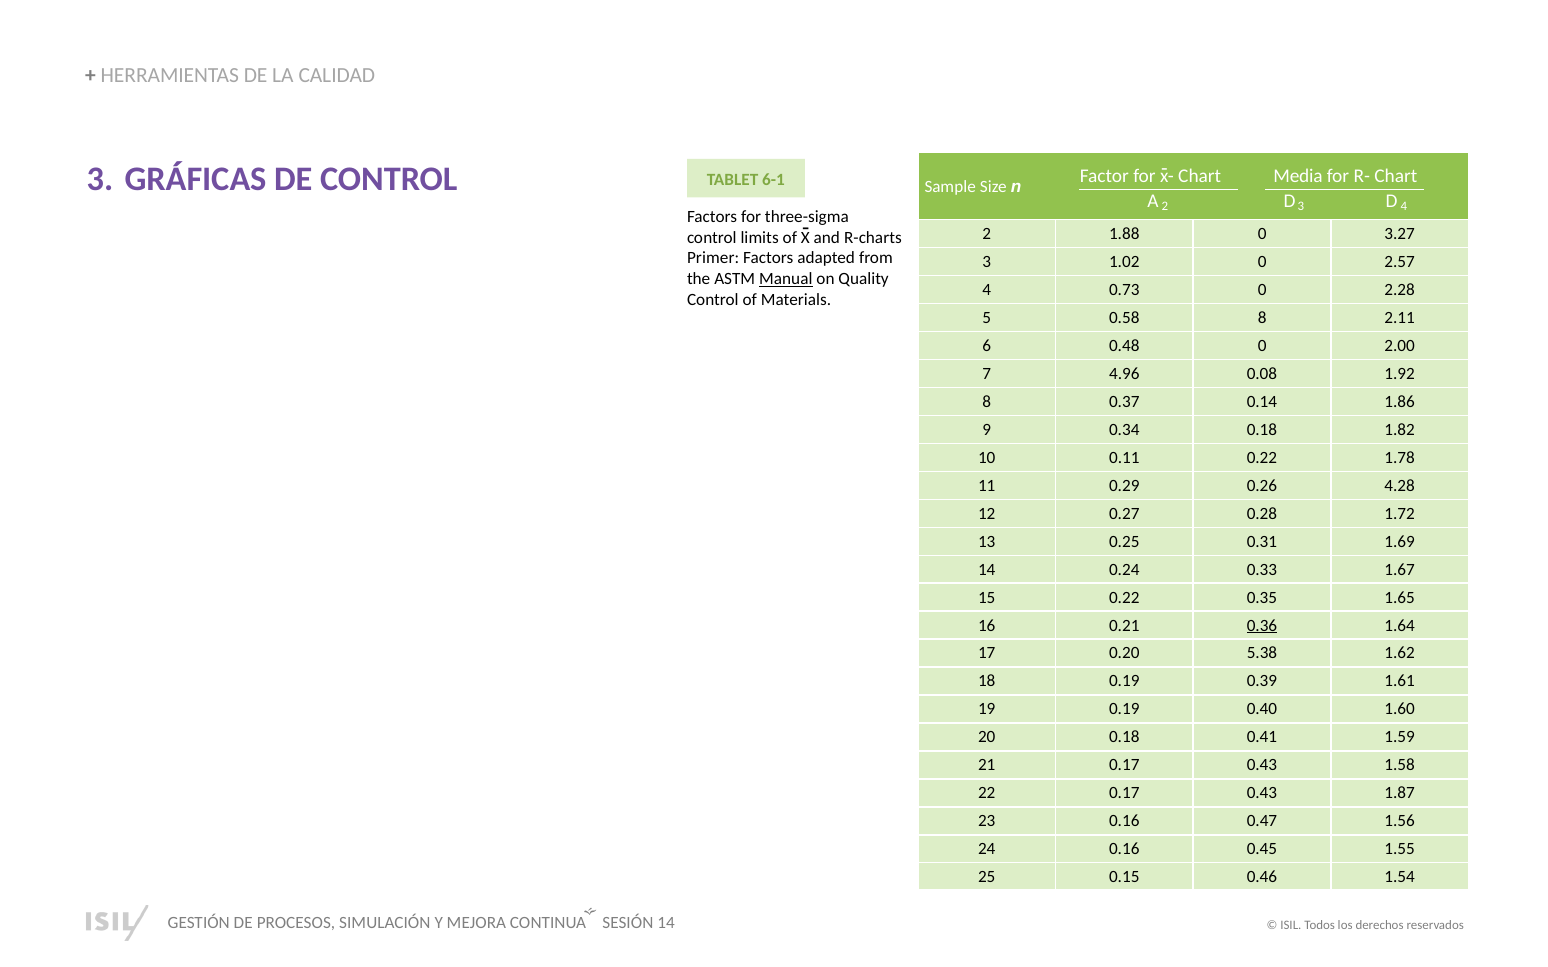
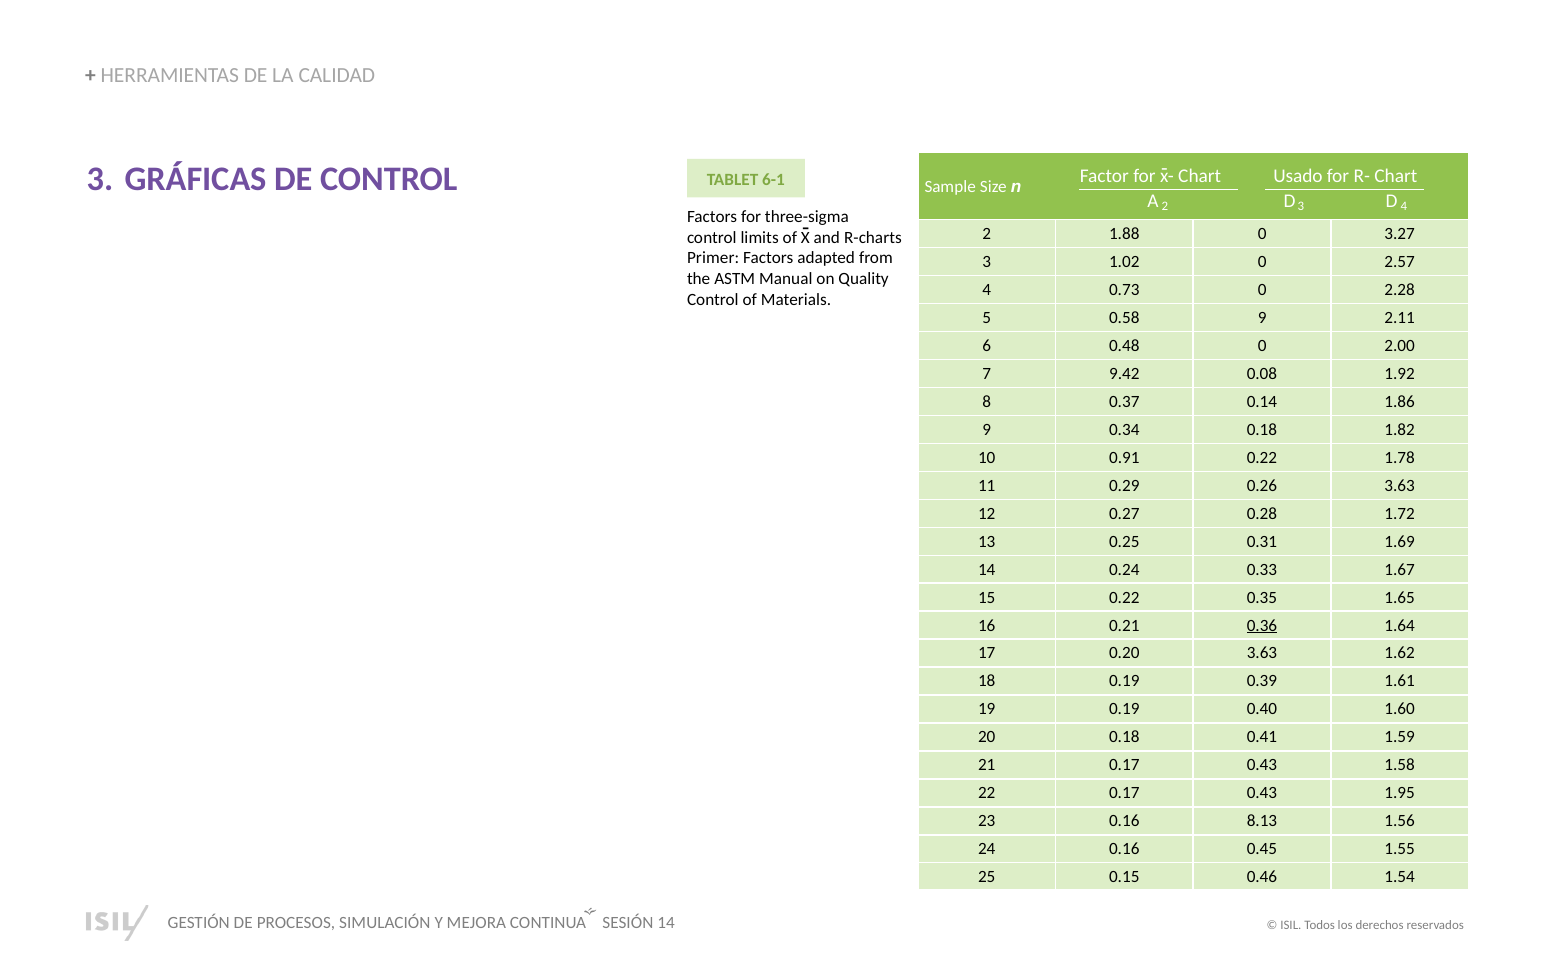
Media: Media -> Usado (1298, 176)
Manual underline: present -> none (786, 279)
0.58 8: 8 -> 9 (1262, 318)
4.96: 4.96 -> 9.42 (1124, 374)
0.11: 0.11 -> 0.91 (1124, 458)
0.26 4.28: 4.28 -> 3.63 (1400, 486)
0.20 5.38: 5.38 -> 3.63 (1262, 654)
1.87: 1.87 -> 1.95 (1400, 793)
0.47: 0.47 -> 8.13 (1262, 821)
